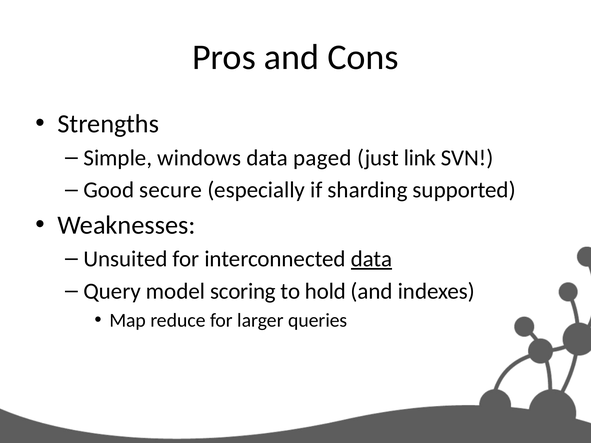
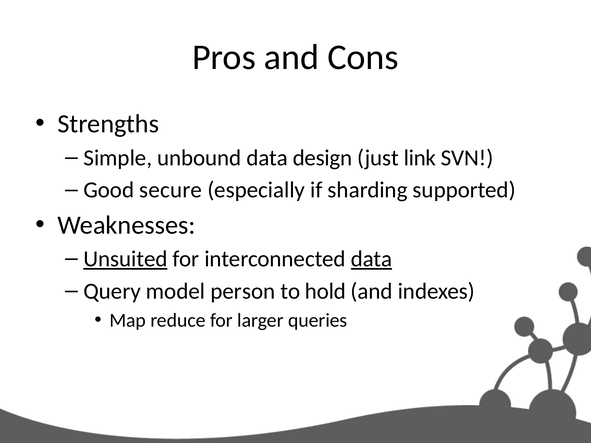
windows: windows -> unbound (199, 158)
paged: paged -> design (323, 158)
Unsuited underline: none -> present (125, 259)
scoring: scoring -> person (243, 291)
